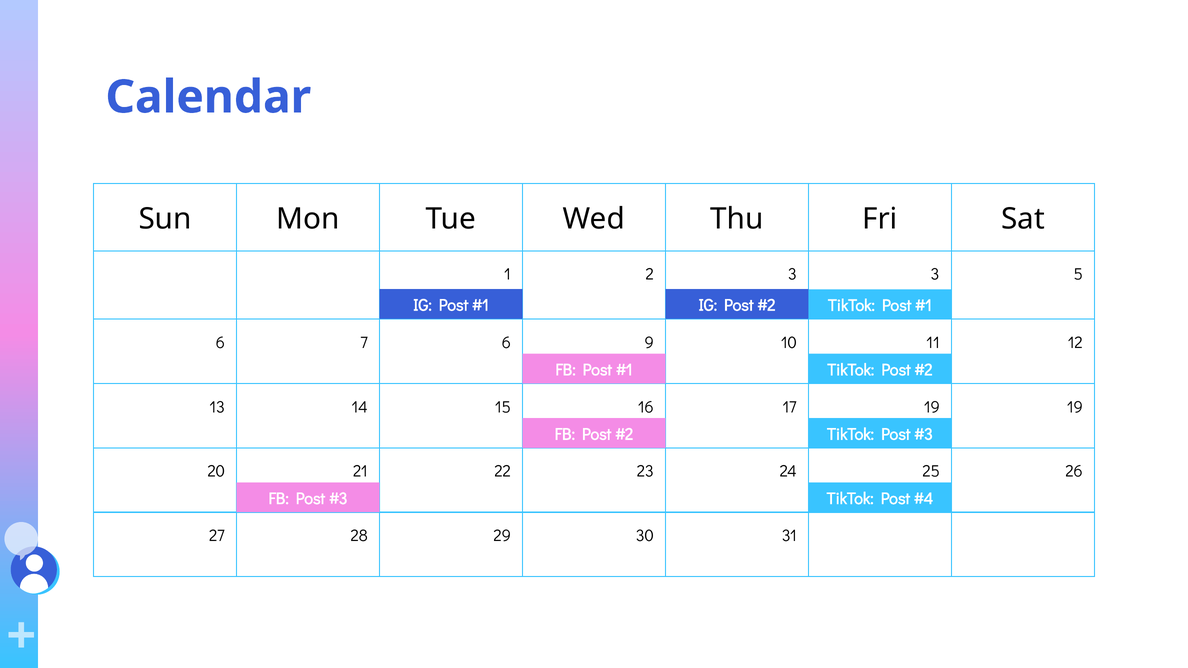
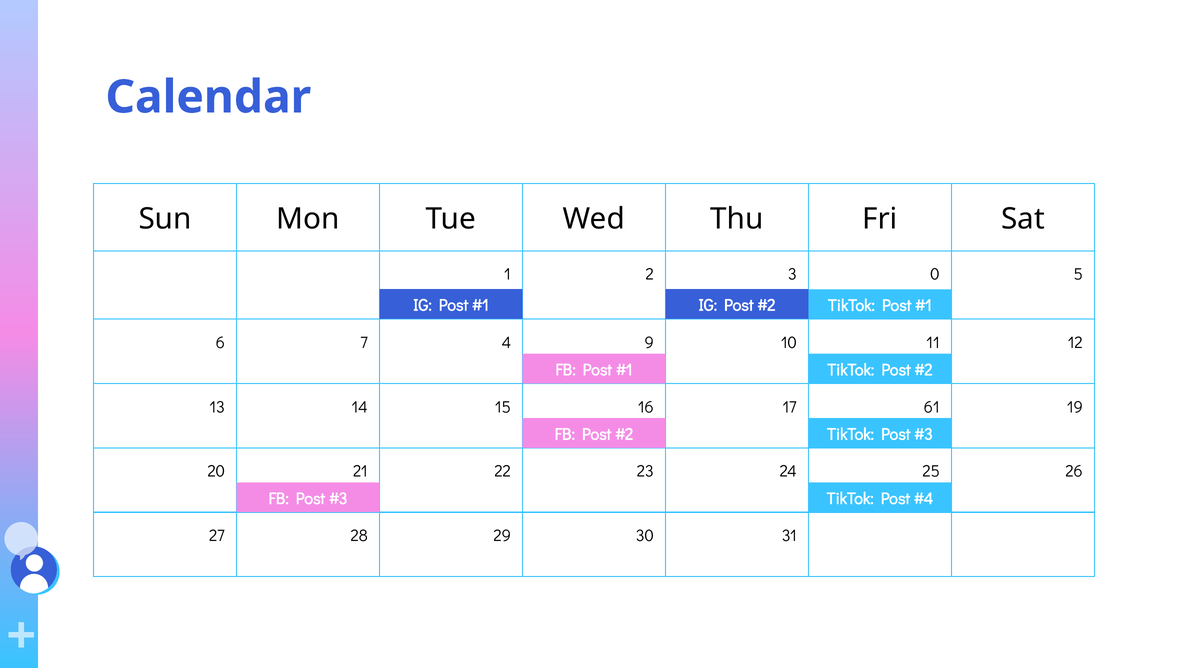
3 3: 3 -> 0 (935, 275)
7 6: 6 -> 4 (506, 343)
17 19: 19 -> 61 (932, 407)
